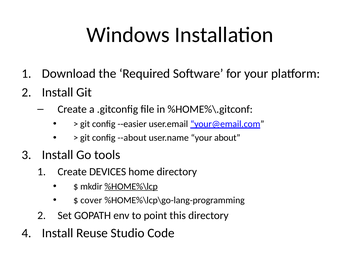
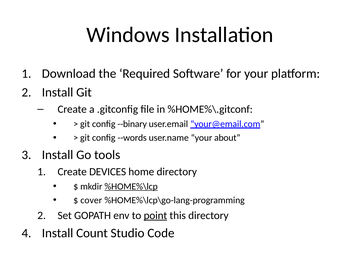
--easier: --easier -> --binary (132, 124)
--about: --about -> --words (132, 138)
point underline: none -> present (155, 215)
Reuse: Reuse -> Count (92, 233)
